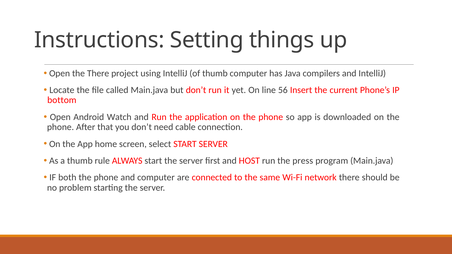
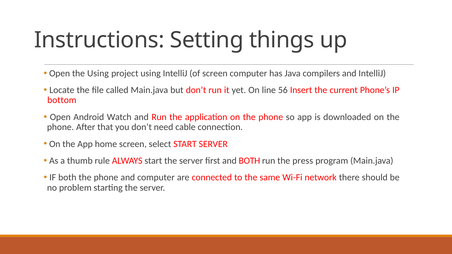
the There: There -> Using (98, 73)
of thumb: thumb -> screen (215, 73)
and HOST: HOST -> BOTH (249, 161)
